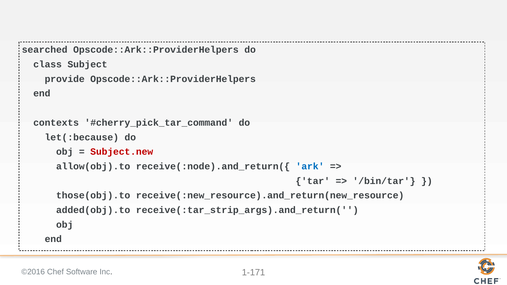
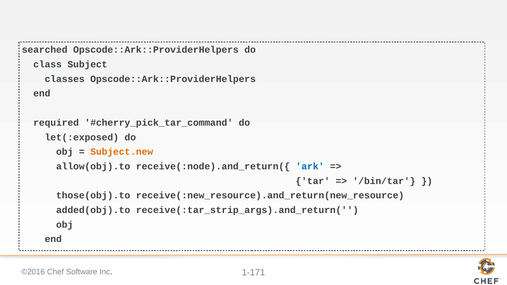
provide: provide -> classes (65, 79)
contexts: contexts -> required (56, 123)
let(:because: let(:because -> let(:exposed (82, 137)
Subject.new colour: red -> orange (122, 152)
